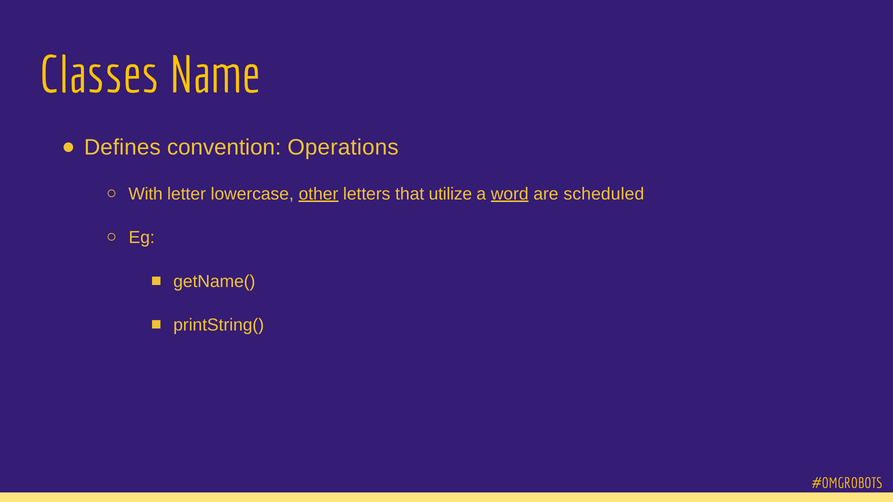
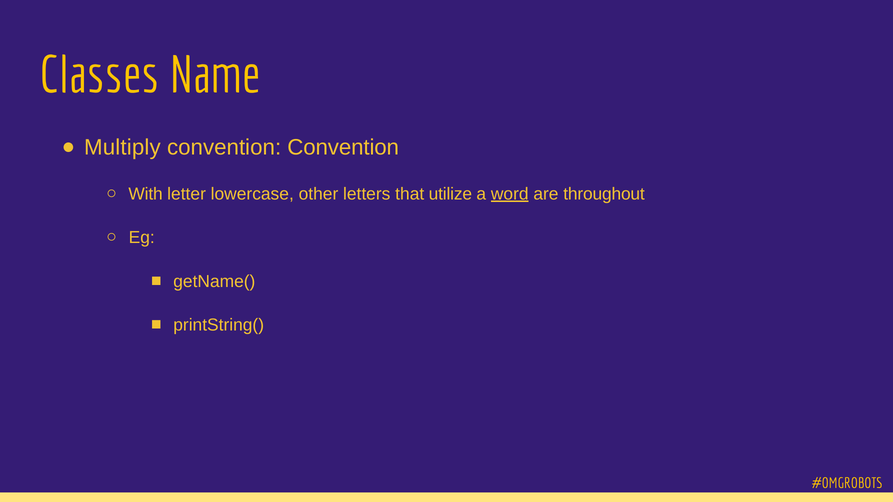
Defines: Defines -> Multiply (122, 148)
convention Operations: Operations -> Convention (343, 148)
other underline: present -> none (318, 194)
scheduled: scheduled -> throughout (604, 194)
